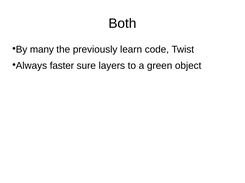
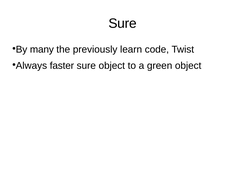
Both: Both -> Sure (123, 24)
sure layers: layers -> object (112, 66)
